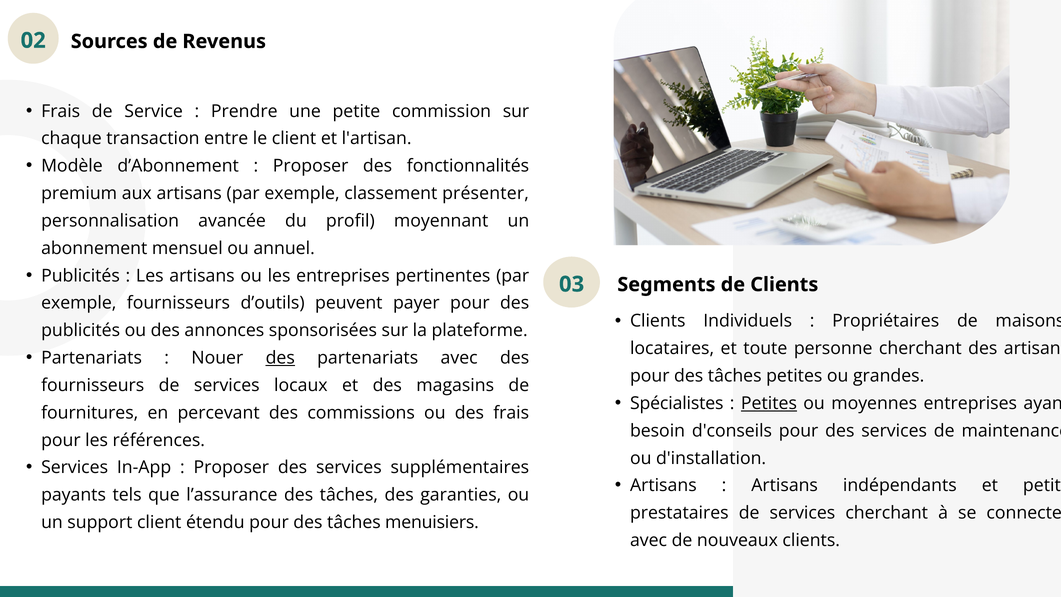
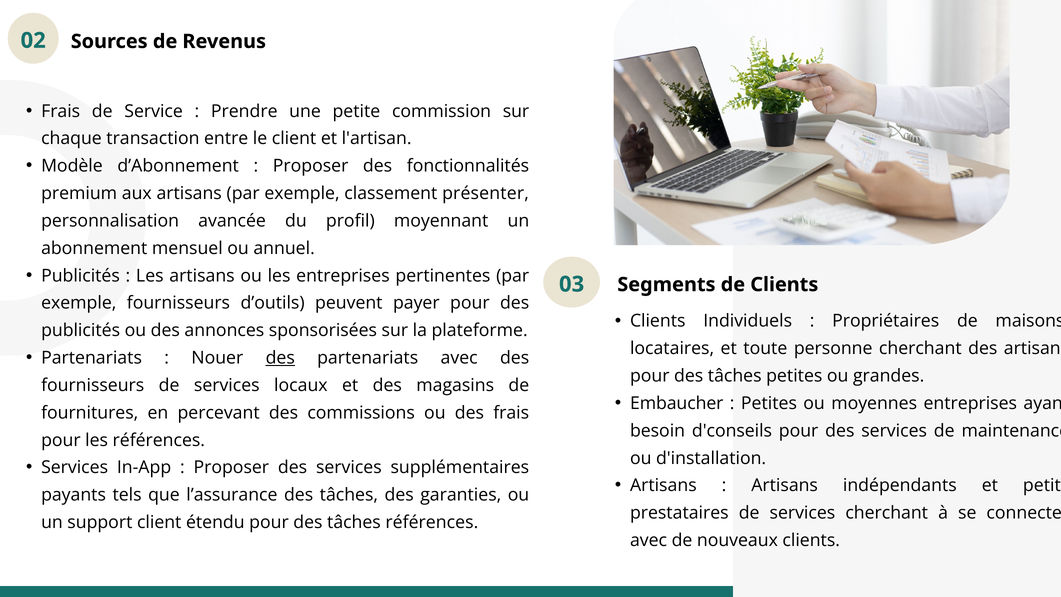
Spécialistes: Spécialistes -> Embaucher (677, 403)
Petites underline: present -> none (769, 403)
tâches menuisiers: menuisiers -> références (432, 522)
